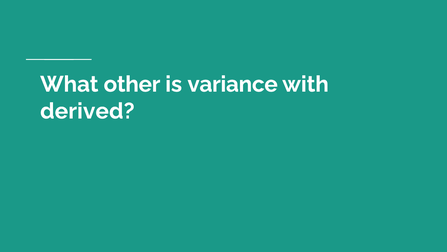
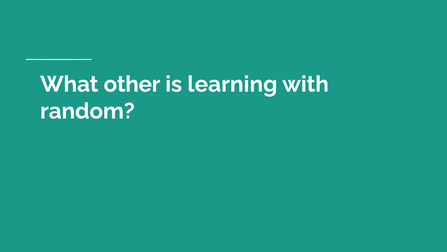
variance: variance -> learning (232, 84)
derived: derived -> random (87, 111)
